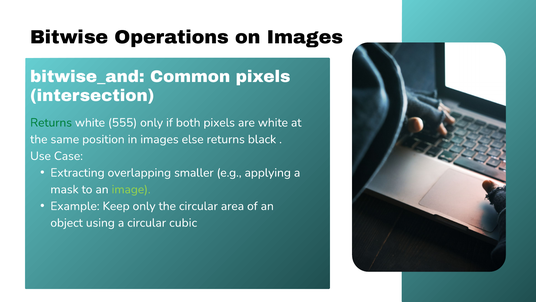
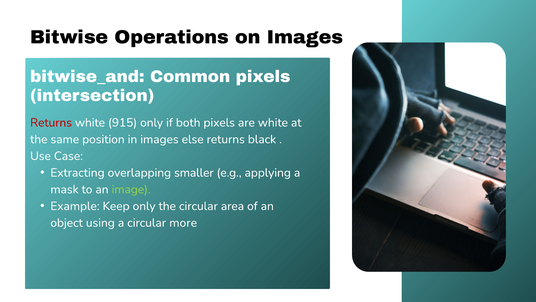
Returns colour: green -> red (51, 122)
555: 555 -> 915 (123, 122)
cubic: cubic -> more (183, 222)
